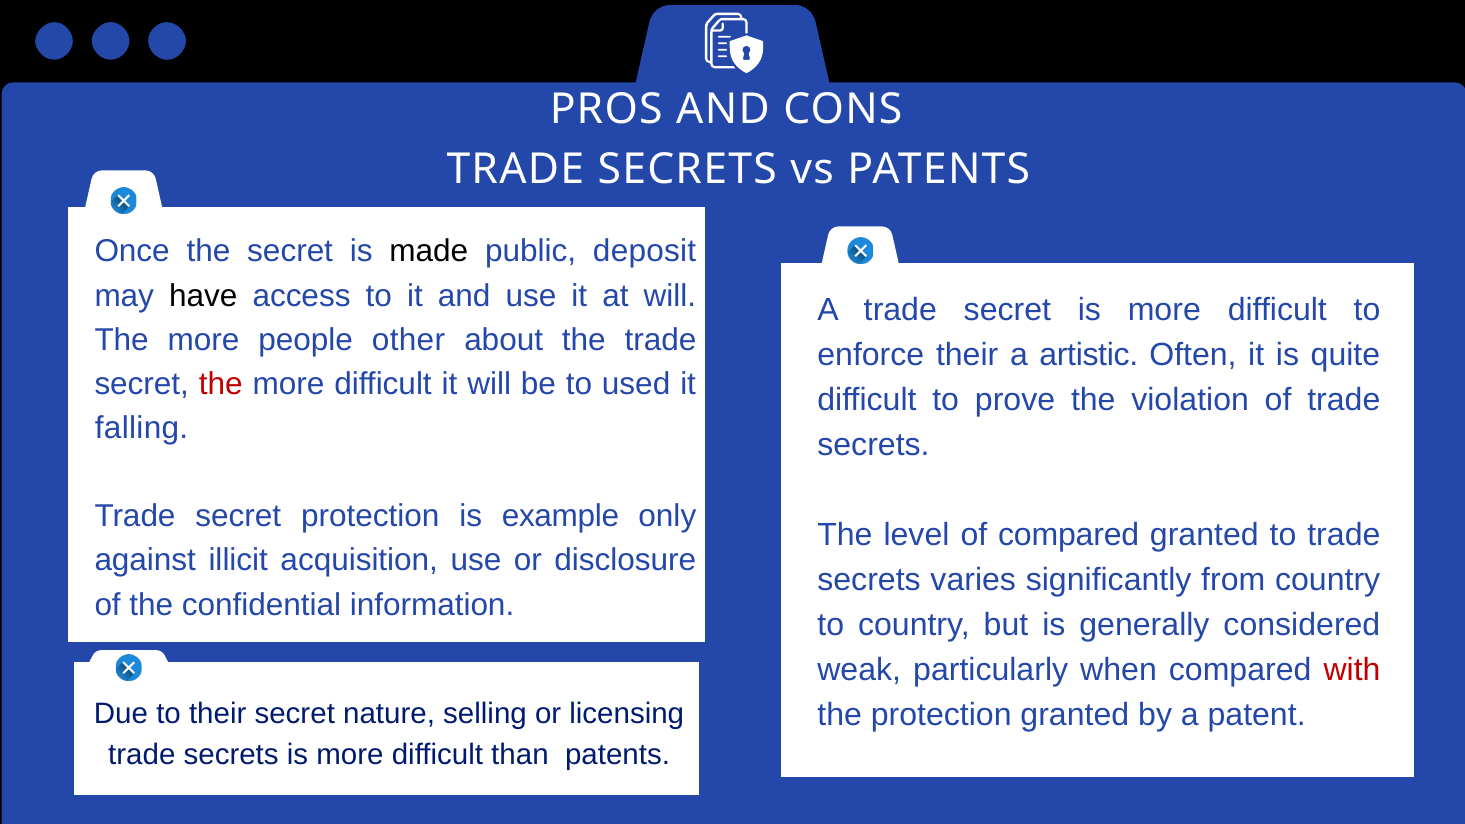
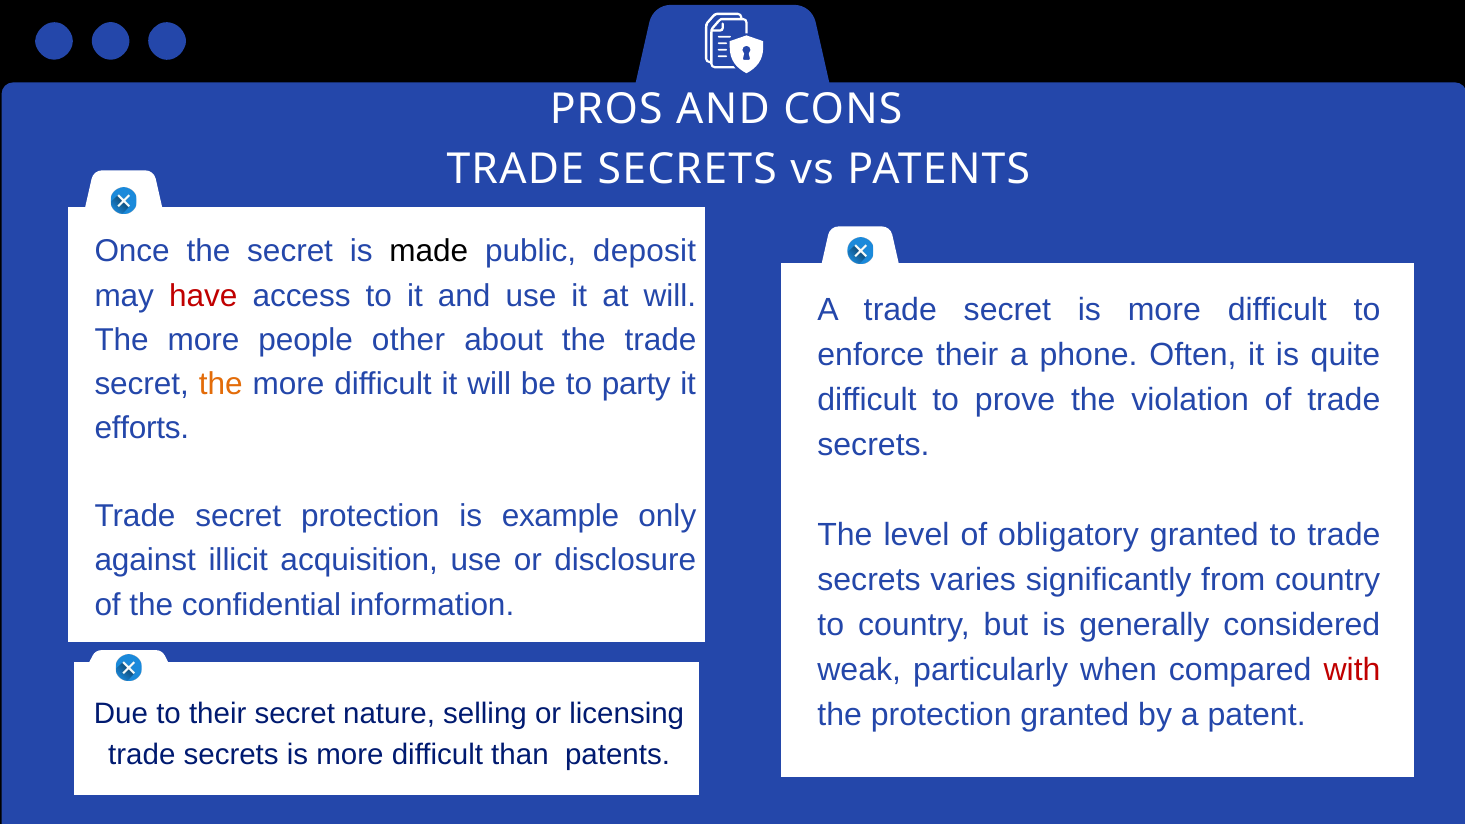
have colour: black -> red (203, 296)
artistic: artistic -> phone (1089, 355)
the colour: red -> orange (221, 384)
used: used -> party (636, 384)
falling: falling -> efforts (142, 428)
of compared: compared -> obligatory (1068, 535)
